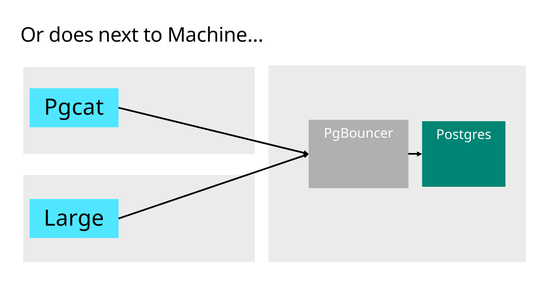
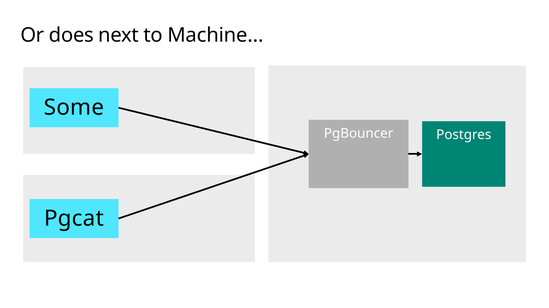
Pgcat: Pgcat -> Some (74, 108)
Large: Large -> Pgcat (74, 219)
